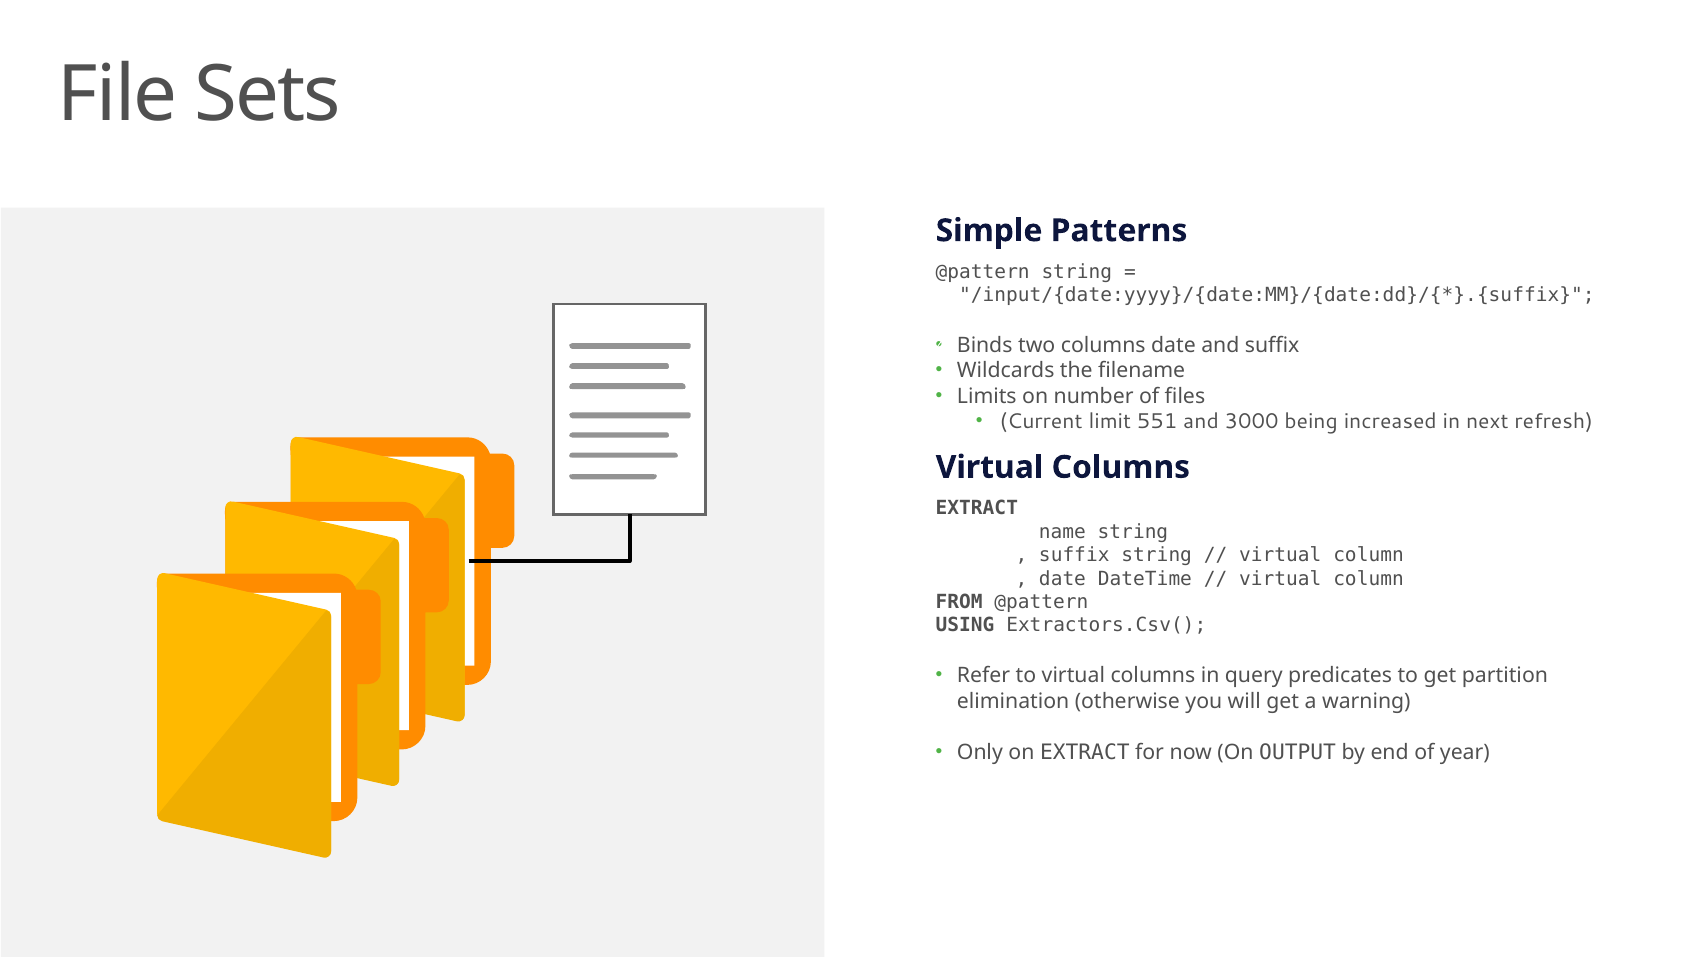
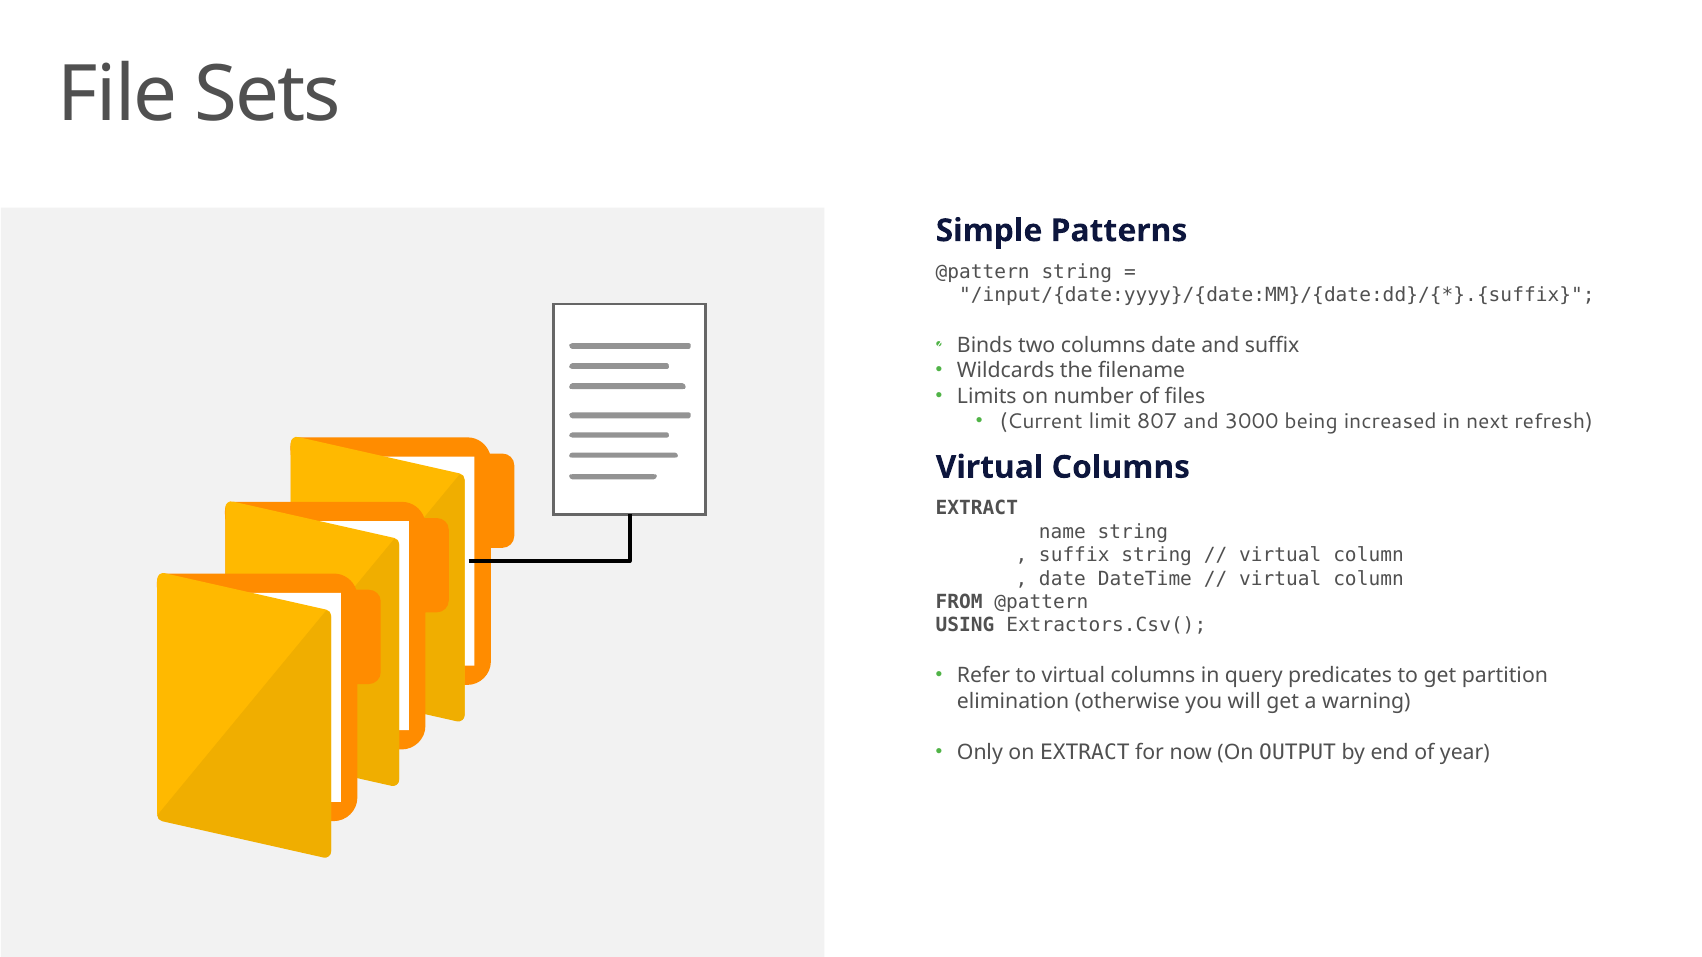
551: 551 -> 807 (1157, 422)
